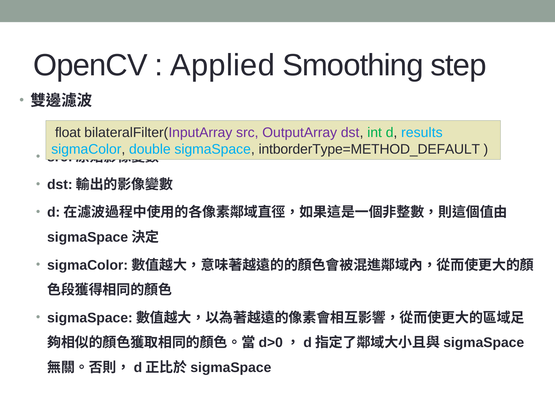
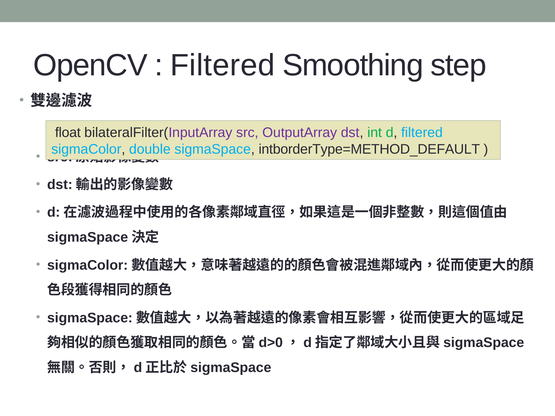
Applied: Applied -> Filtered (223, 66)
d results: results -> filtered (422, 133)
